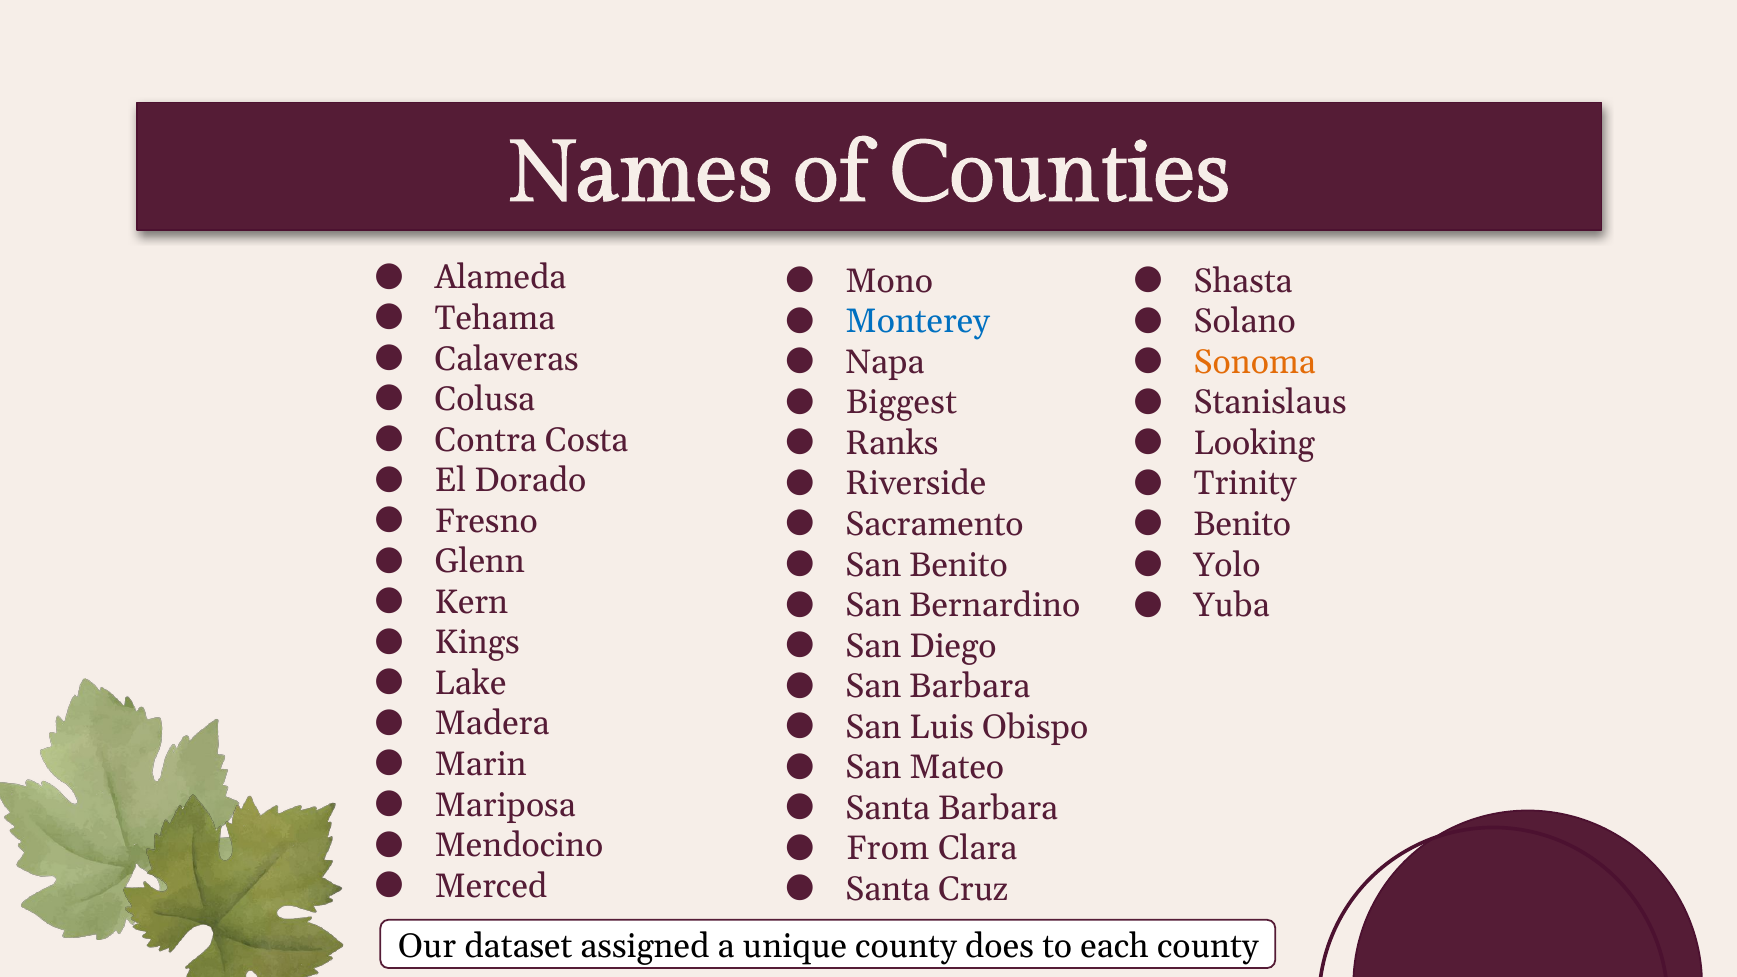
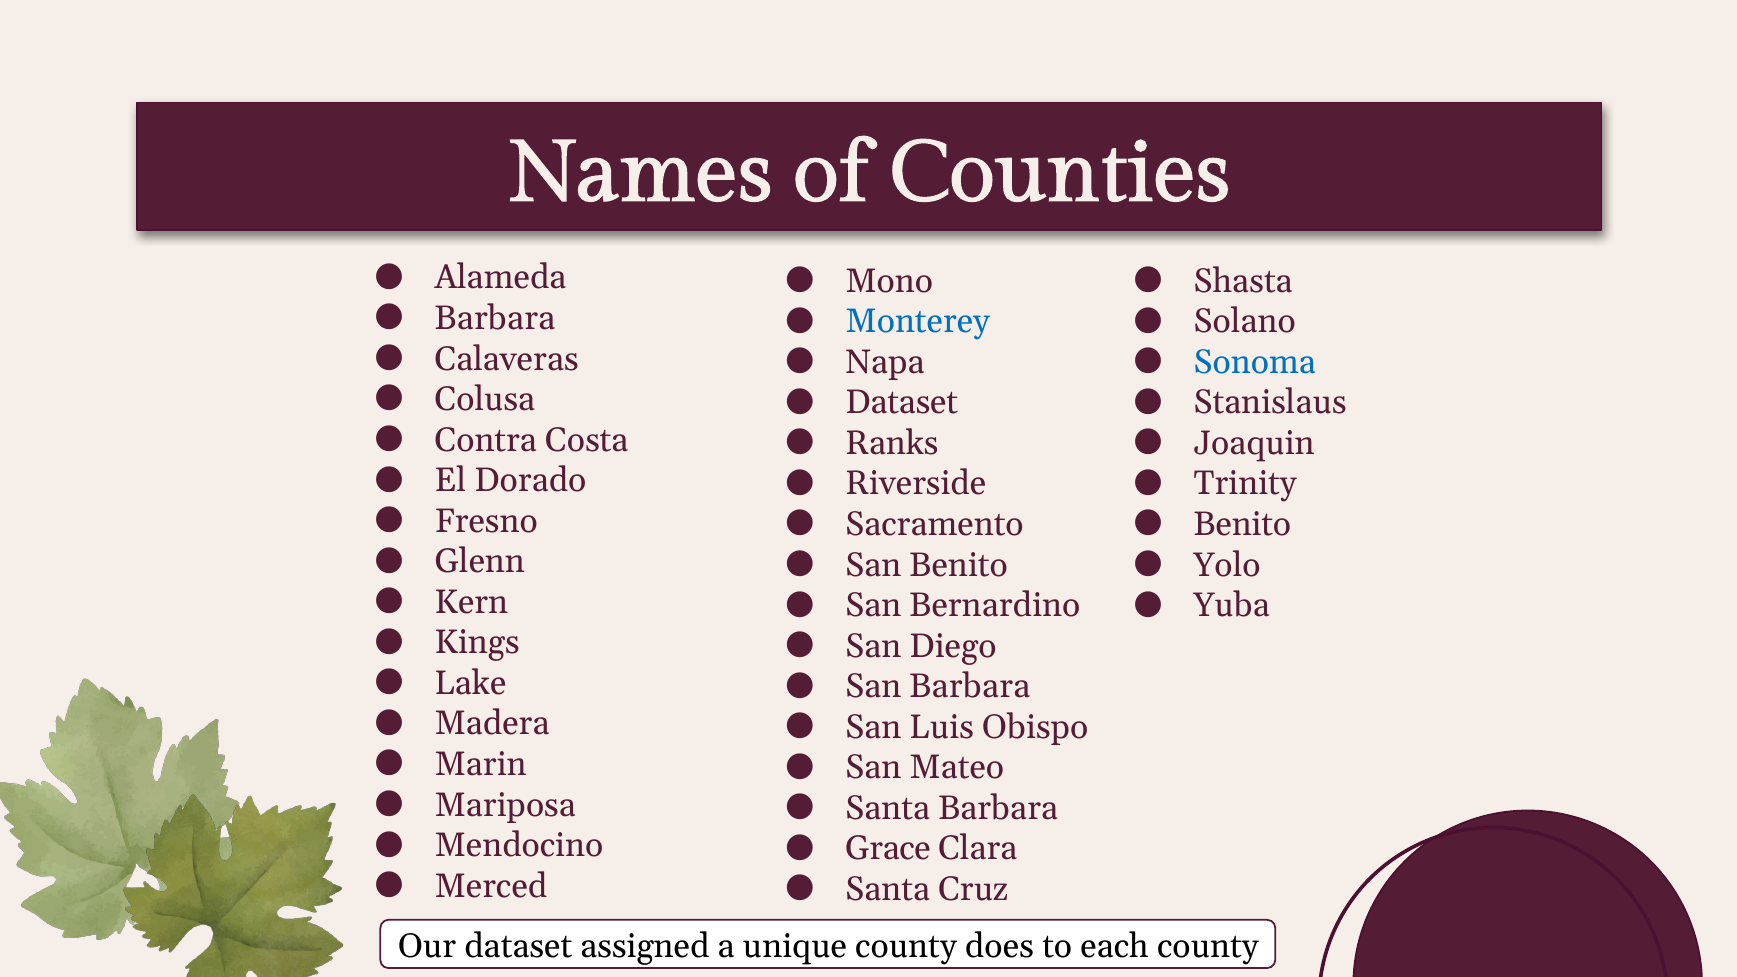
Tehama: Tehama -> Barbara (495, 318)
Sonoma colour: orange -> blue (1255, 362)
Biggest: Biggest -> Dataset (902, 403)
Looking: Looking -> Joaquin (1254, 443)
From: From -> Grace (888, 849)
